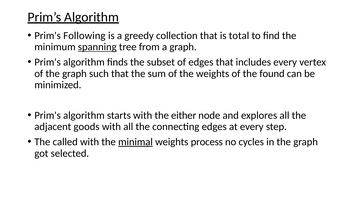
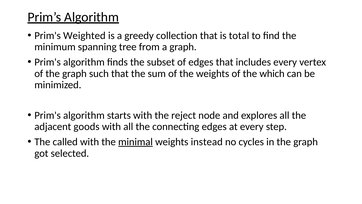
Following: Following -> Weighted (84, 35)
spanning underline: present -> none (97, 47)
found: found -> which (272, 73)
either: either -> reject (184, 115)
process: process -> instead (207, 142)
